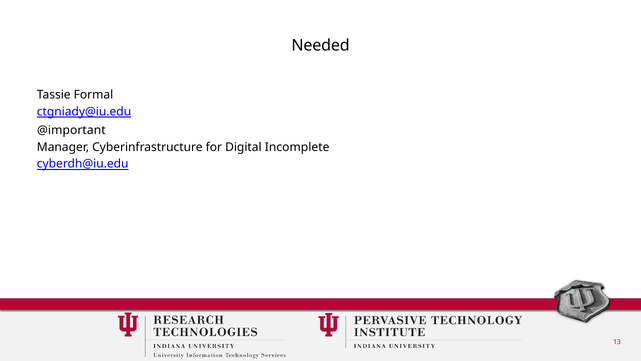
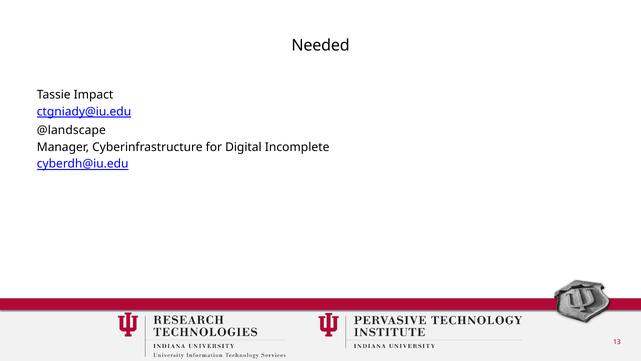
Formal: Formal -> Impact (93, 95)
@important: @important -> @landscape (71, 130)
